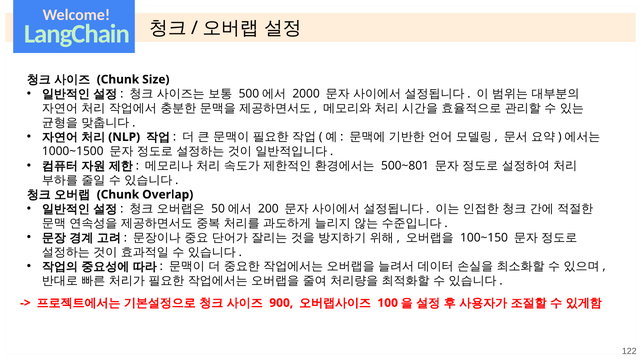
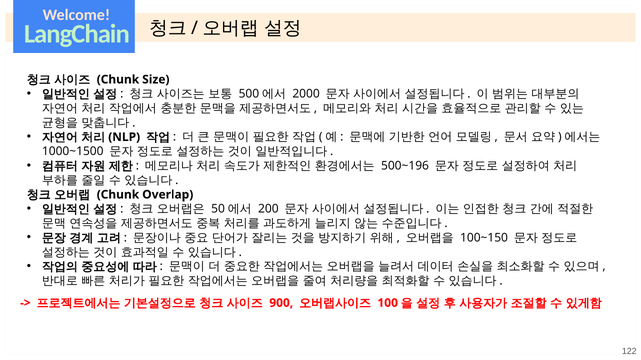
500~801: 500~801 -> 500~196 (405, 166)
